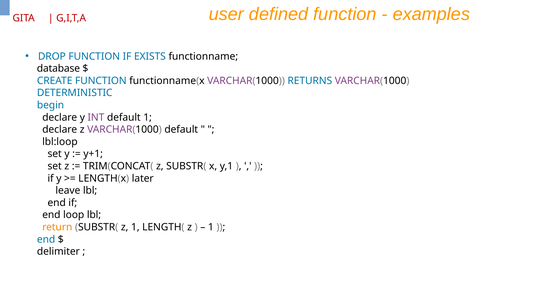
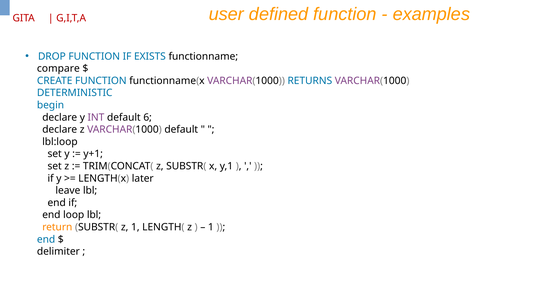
database: database -> compare (58, 69)
default 1: 1 -> 6 (148, 117)
